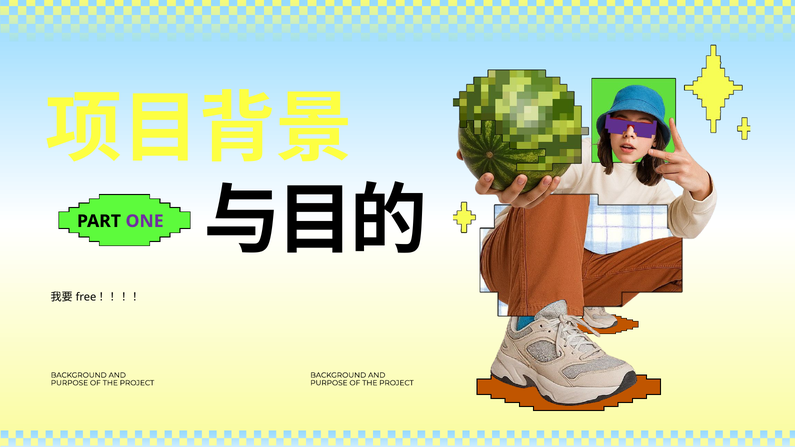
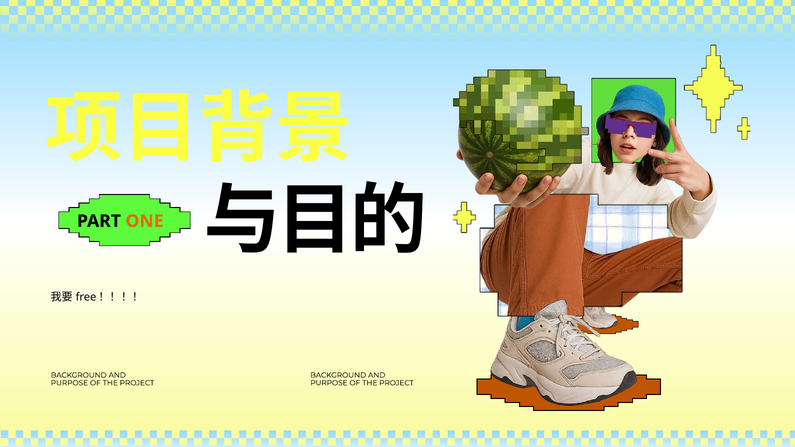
ONE colour: purple -> orange (145, 221)
